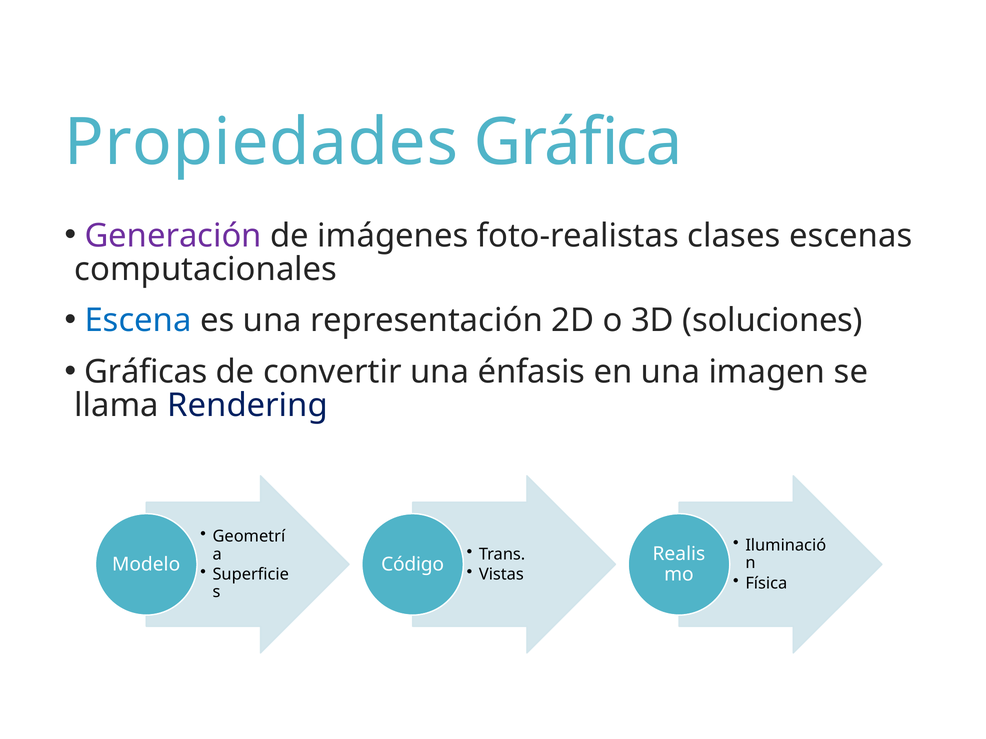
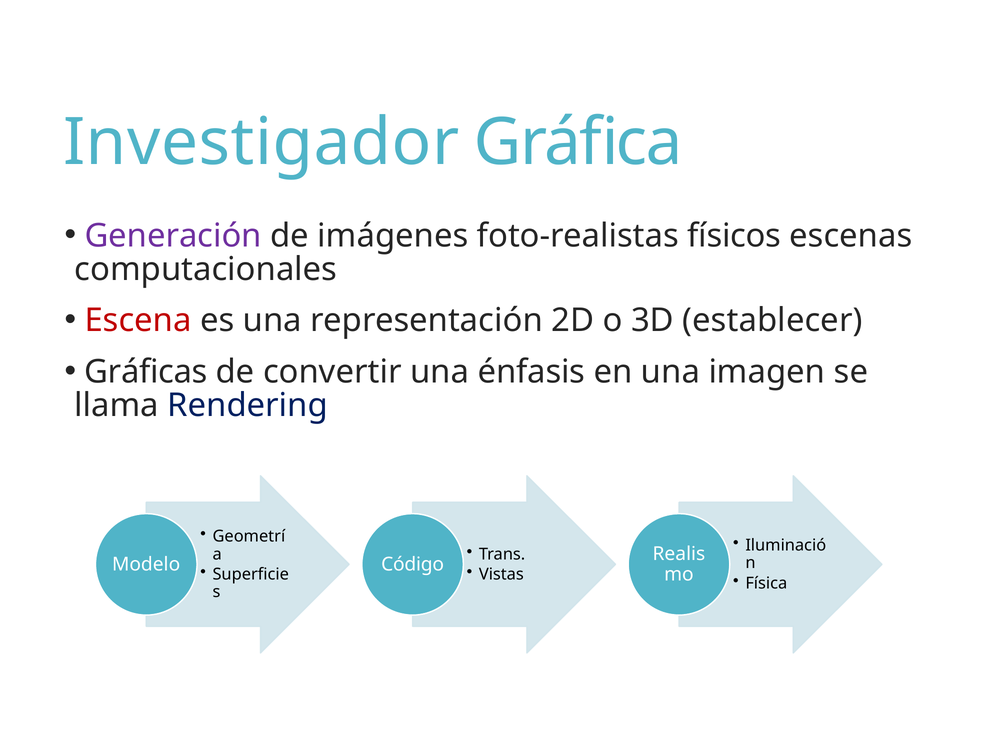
Propiedades: Propiedades -> Investigador (261, 143)
clases: clases -> físicos (734, 236)
Escena colour: blue -> red (138, 321)
soluciones: soluciones -> establecer (772, 321)
